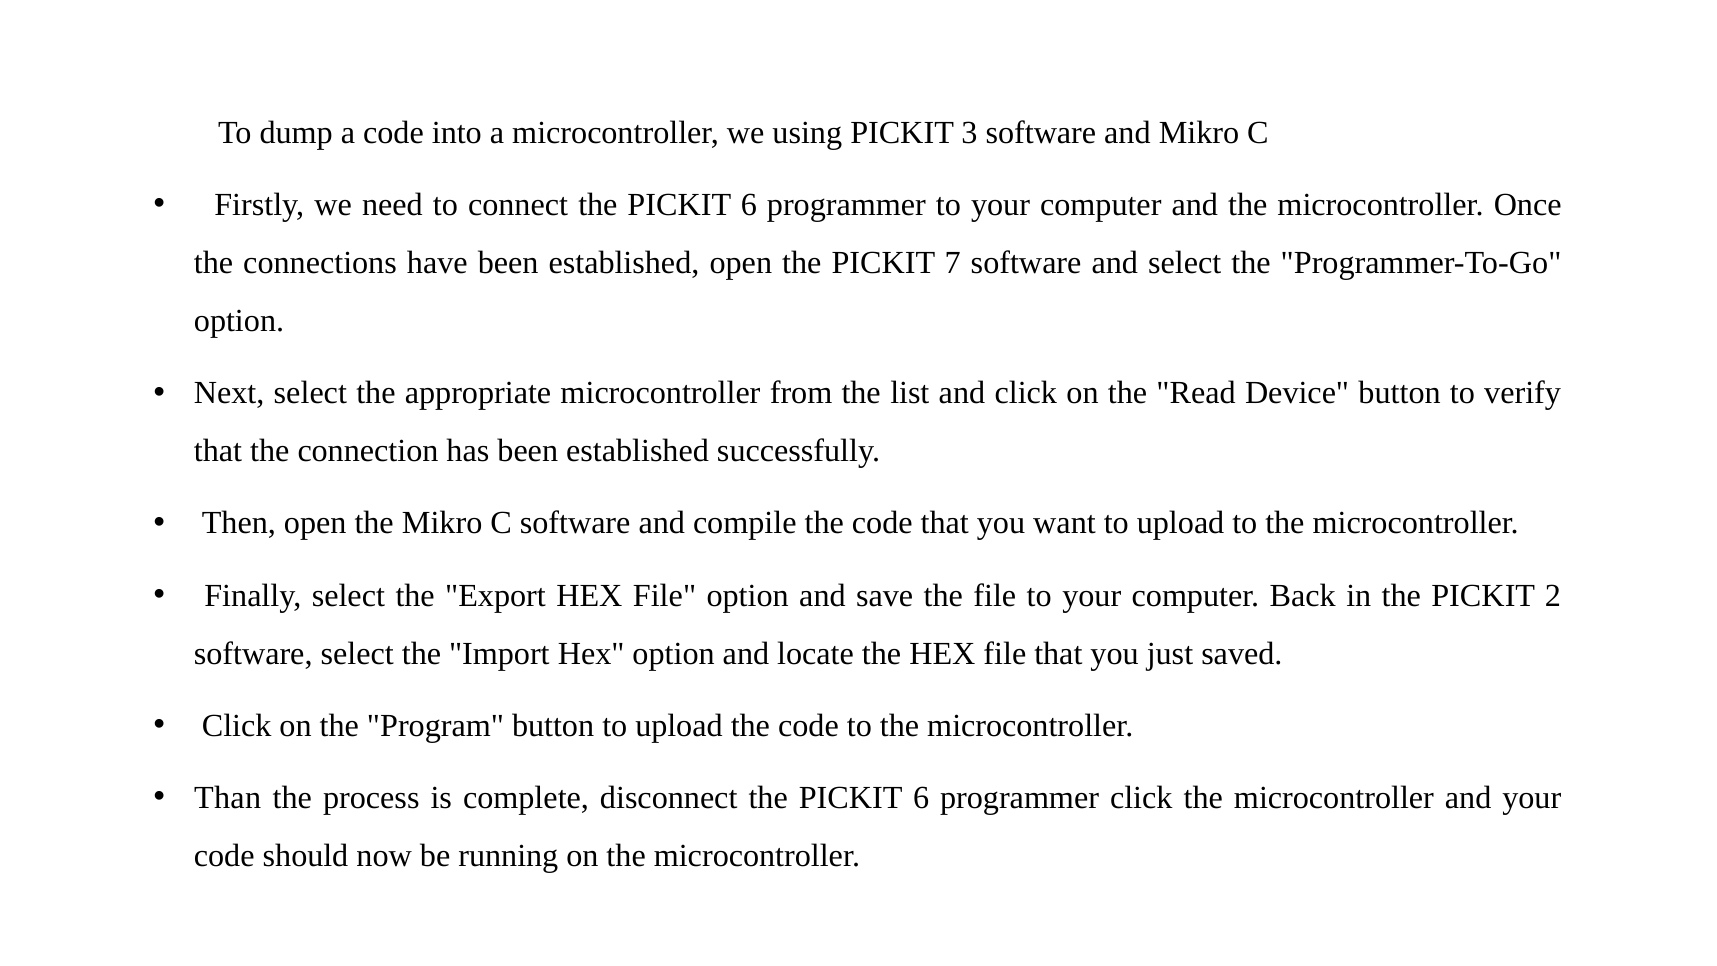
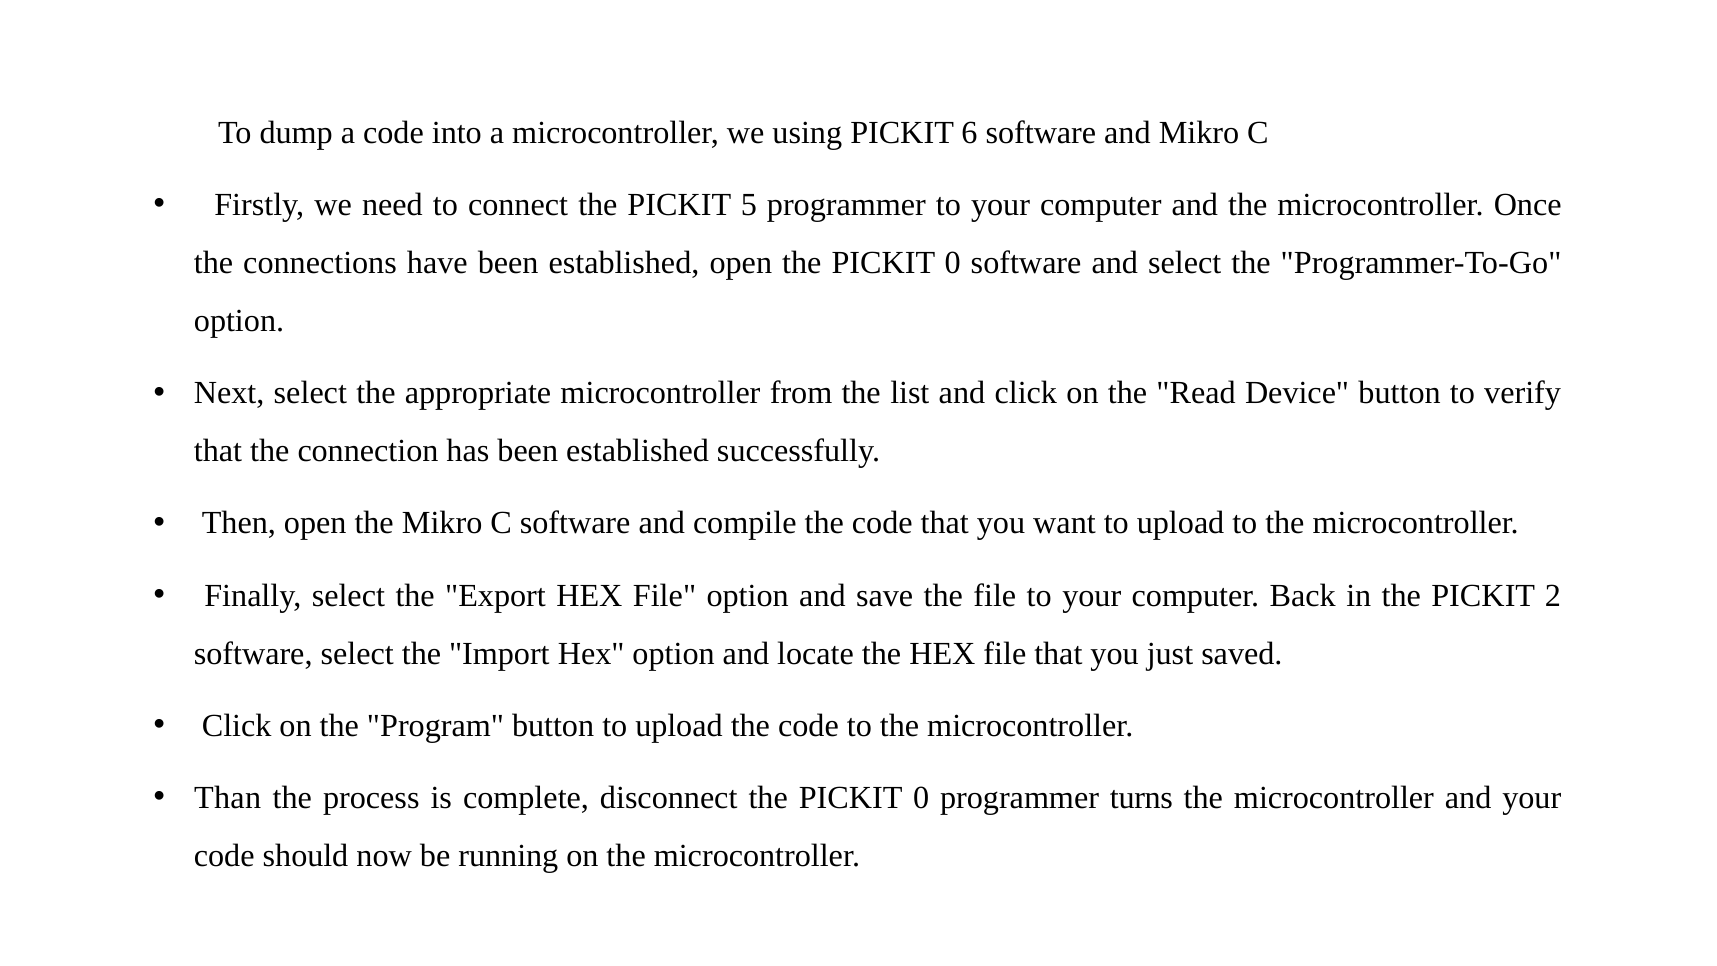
3: 3 -> 6 (969, 133)
connect the PICKIT 6: 6 -> 5 (749, 205)
open the PICKIT 7: 7 -> 0 (953, 263)
disconnect the PICKIT 6: 6 -> 0 (921, 798)
programmer click: click -> turns (1141, 798)
